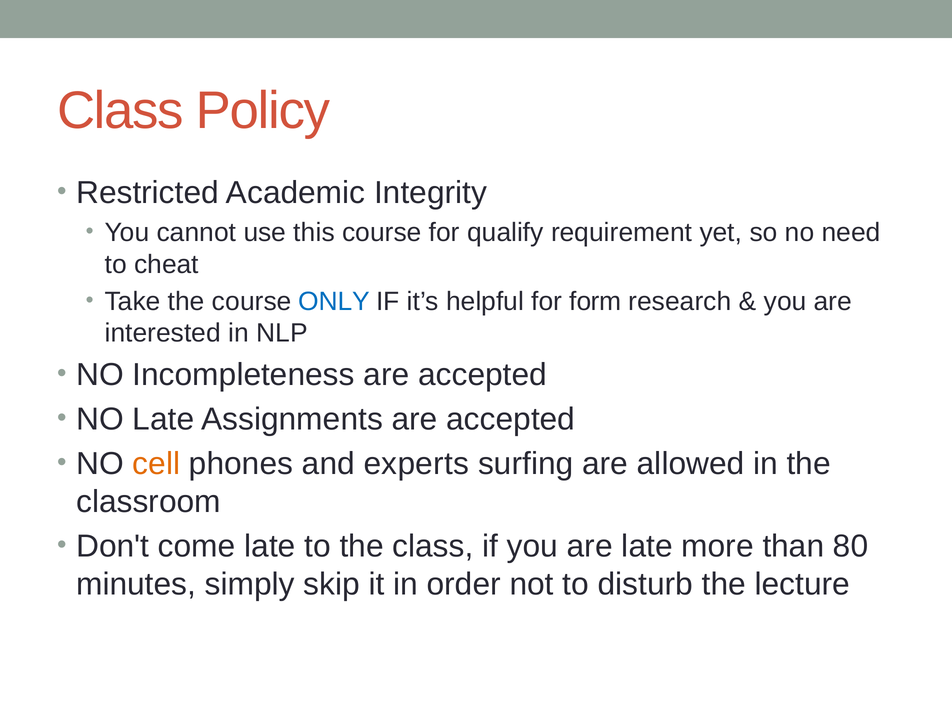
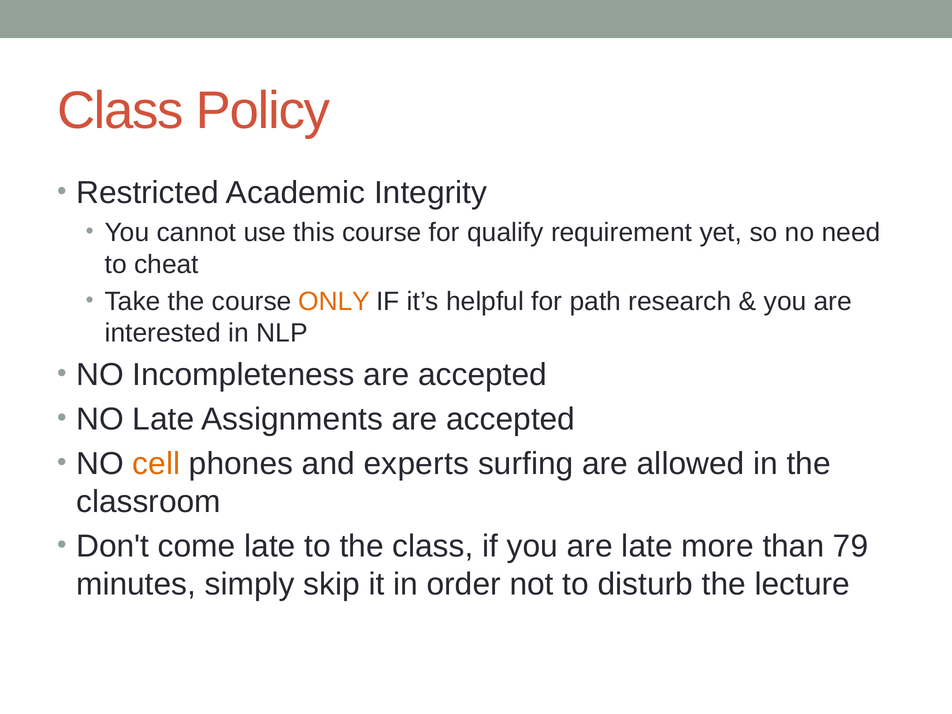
ONLY colour: blue -> orange (334, 301)
form: form -> path (595, 301)
80: 80 -> 79 (851, 546)
